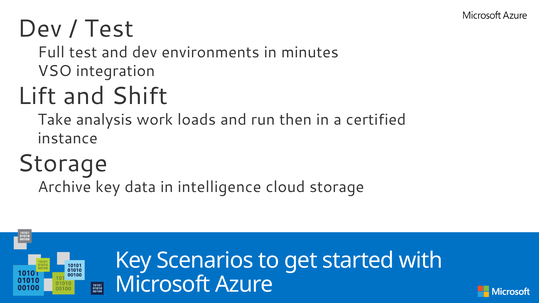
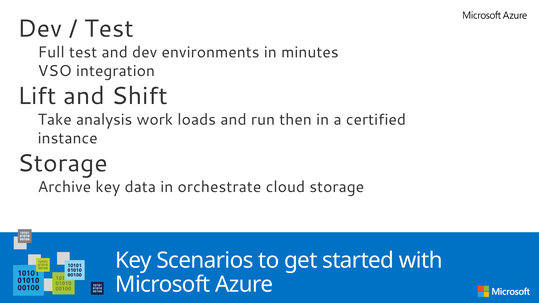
intelligence: intelligence -> orchestrate (219, 187)
